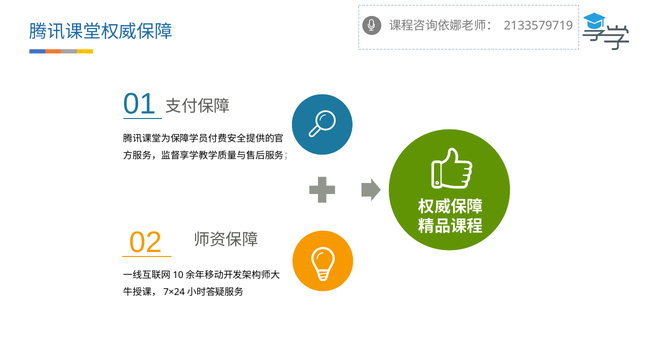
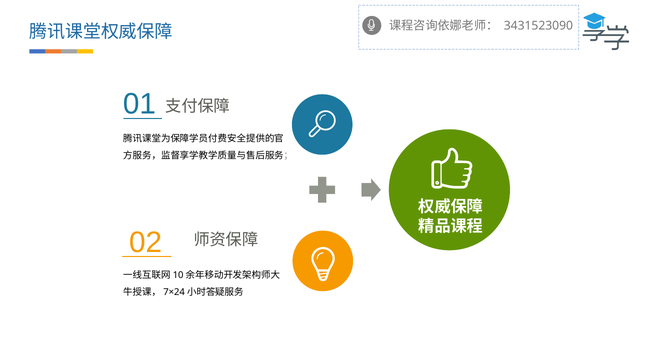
2133579719: 2133579719 -> 3431523090 (538, 26)
